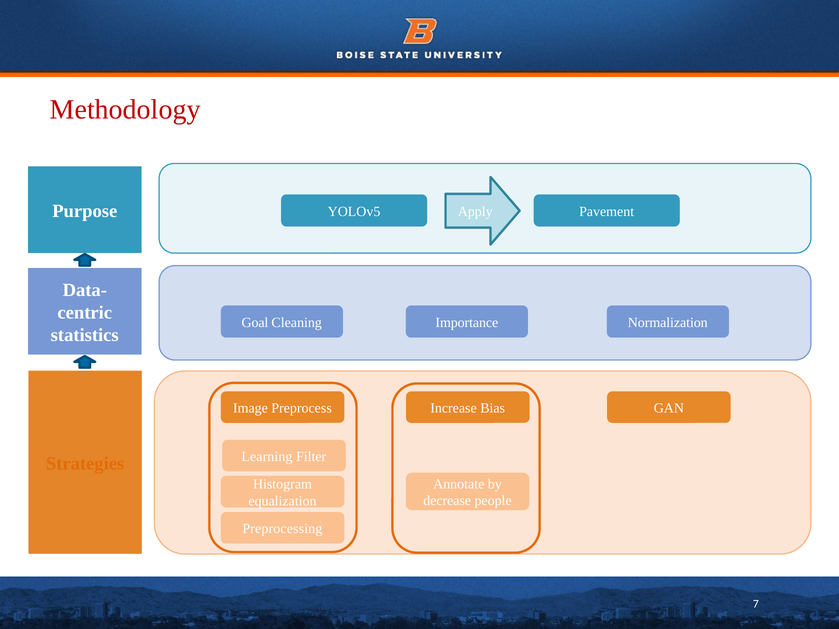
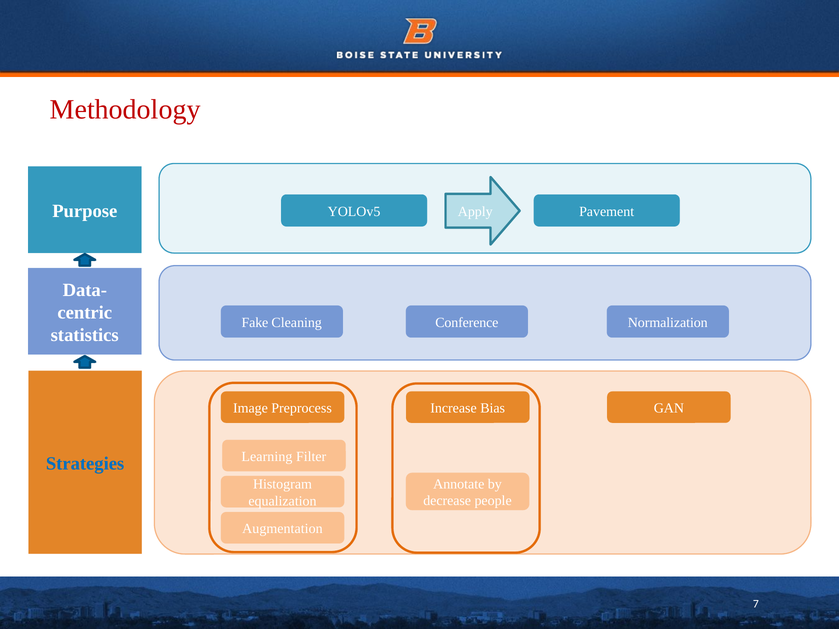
Goal: Goal -> Fake (255, 323)
Importance: Importance -> Conference (467, 323)
Strategies colour: orange -> blue (85, 464)
Preprocessing: Preprocessing -> Augmentation (282, 529)
